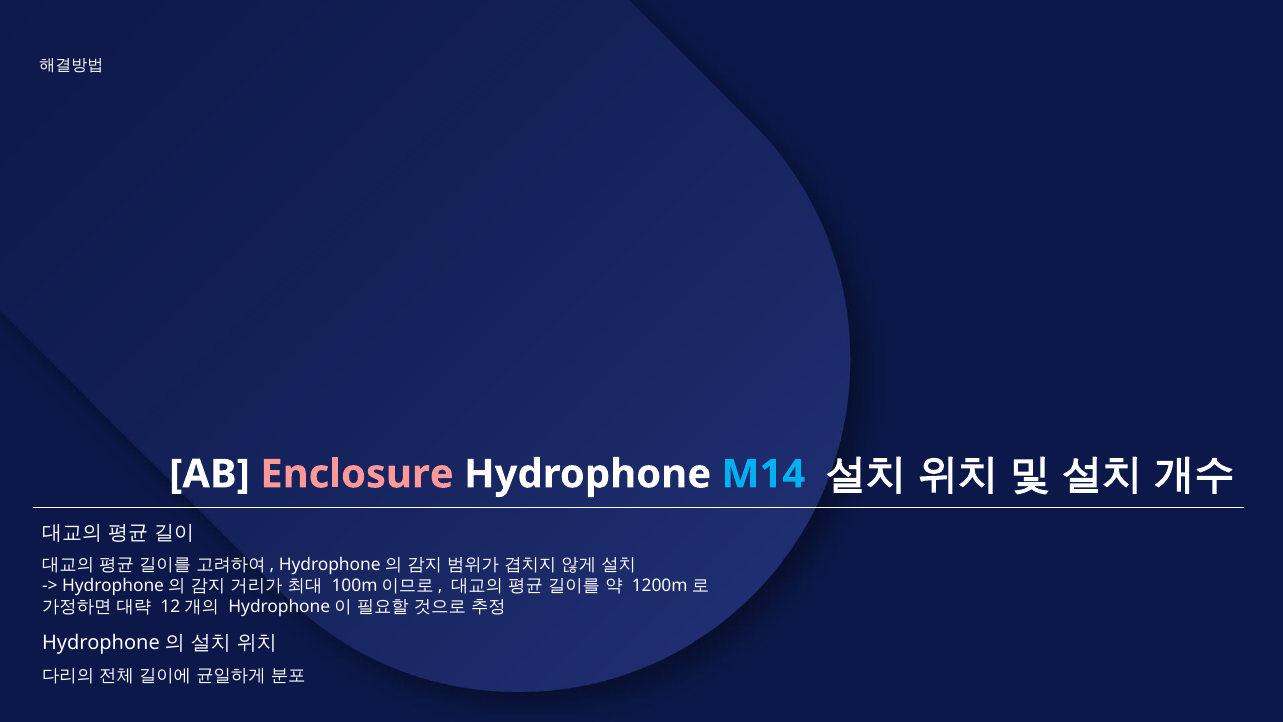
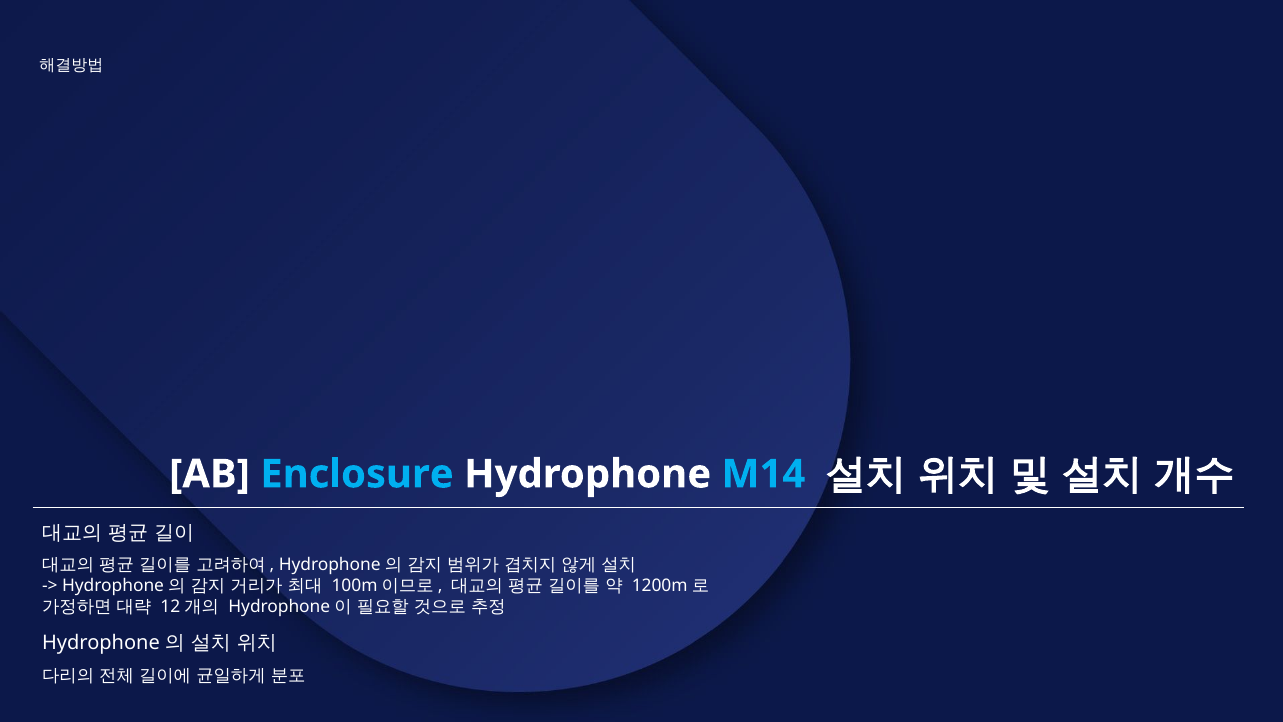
Enclosure colour: pink -> light blue (357, 474)
